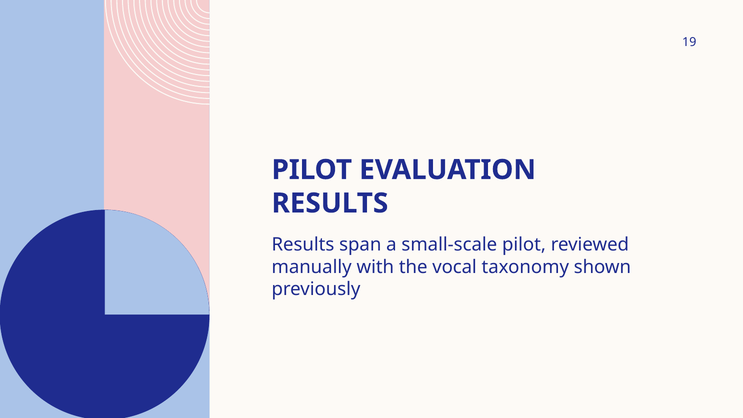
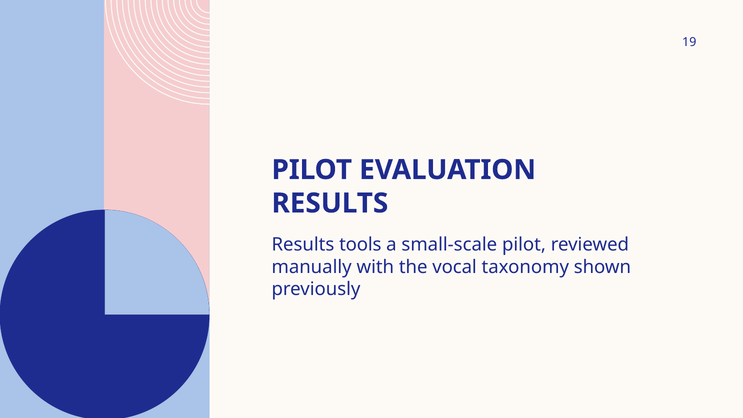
span: span -> tools (360, 245)
